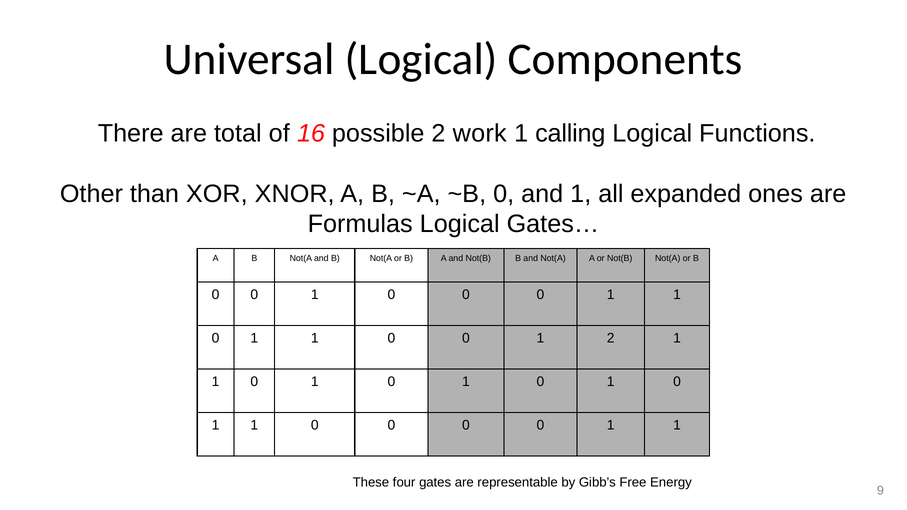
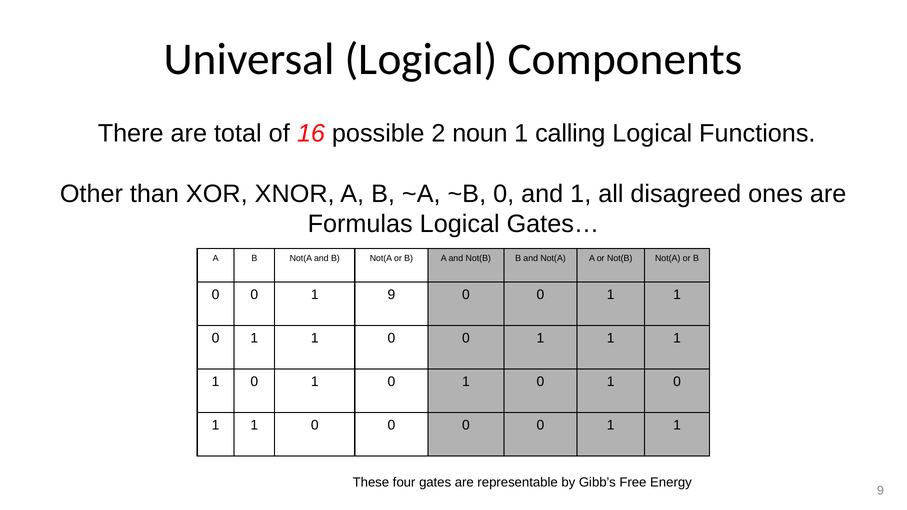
work: work -> noun (480, 133)
expanded: expanded -> disagreed (686, 194)
0 0 1 0: 0 -> 9 (391, 295)
2: 2 -> 1 (611, 338)
